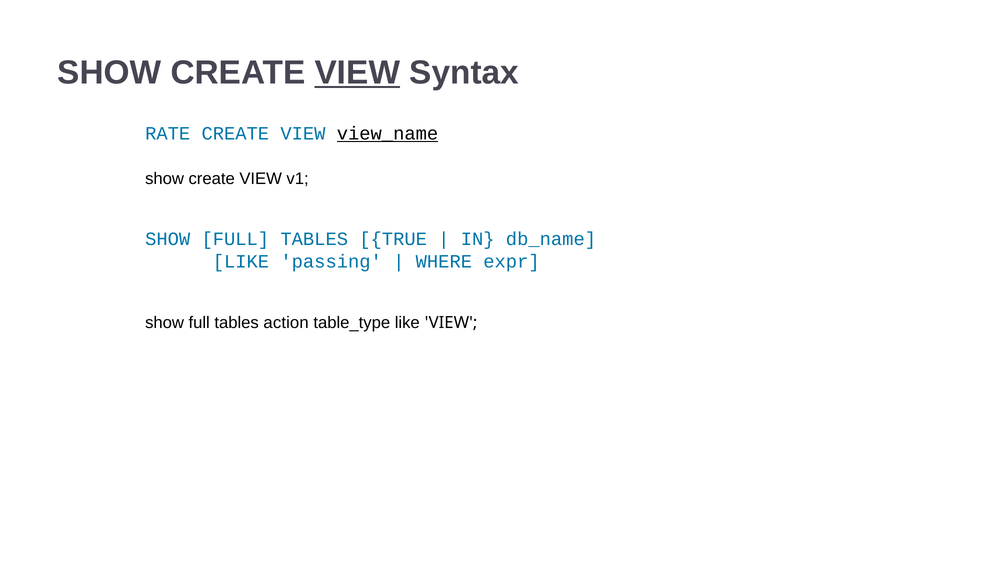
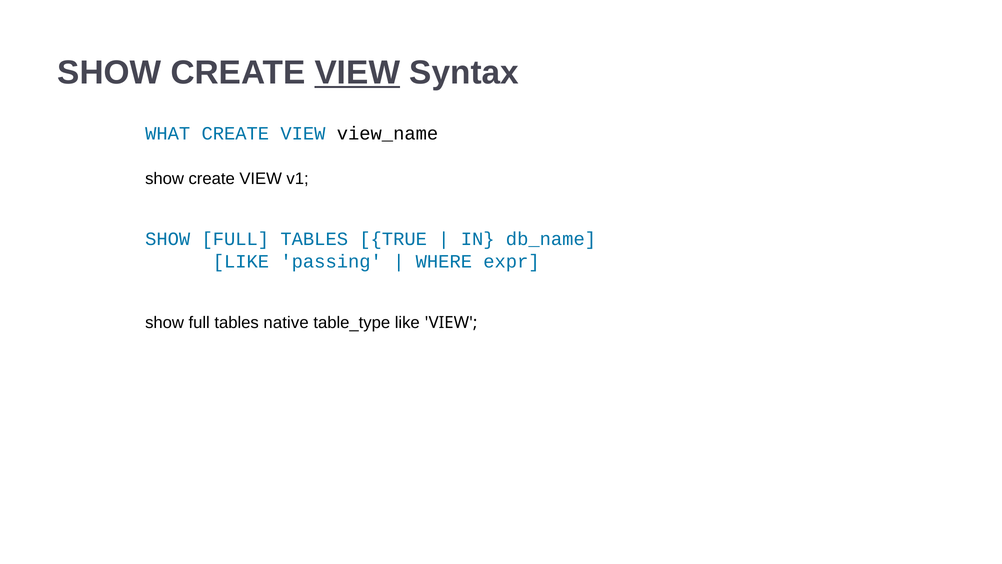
RATE: RATE -> WHAT (168, 133)
view_name underline: present -> none (388, 133)
action: action -> native (286, 323)
